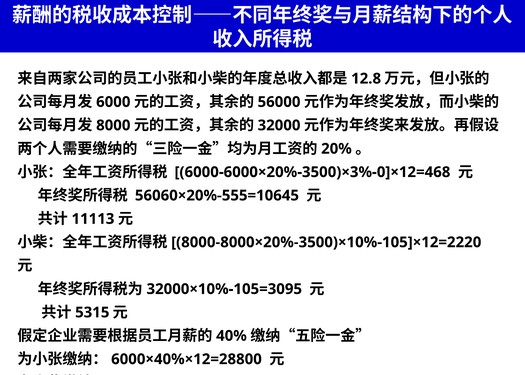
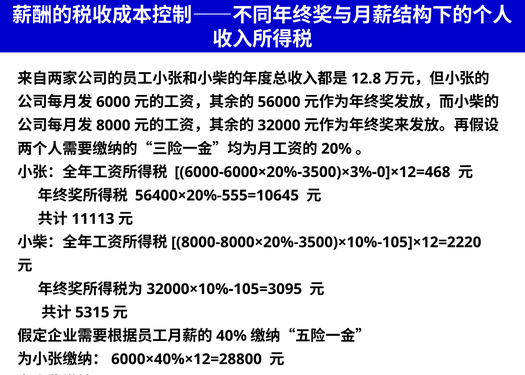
56060×20%-555=10645: 56060×20%-555=10645 -> 56400×20%-555=10645 (217, 196)
